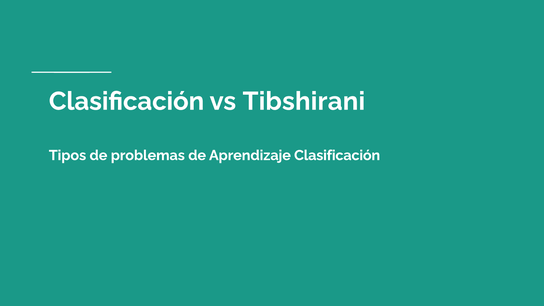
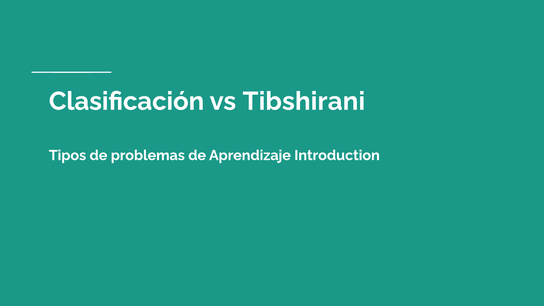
Aprendizaje Clasificación: Clasificación -> Introduction (337, 155)
